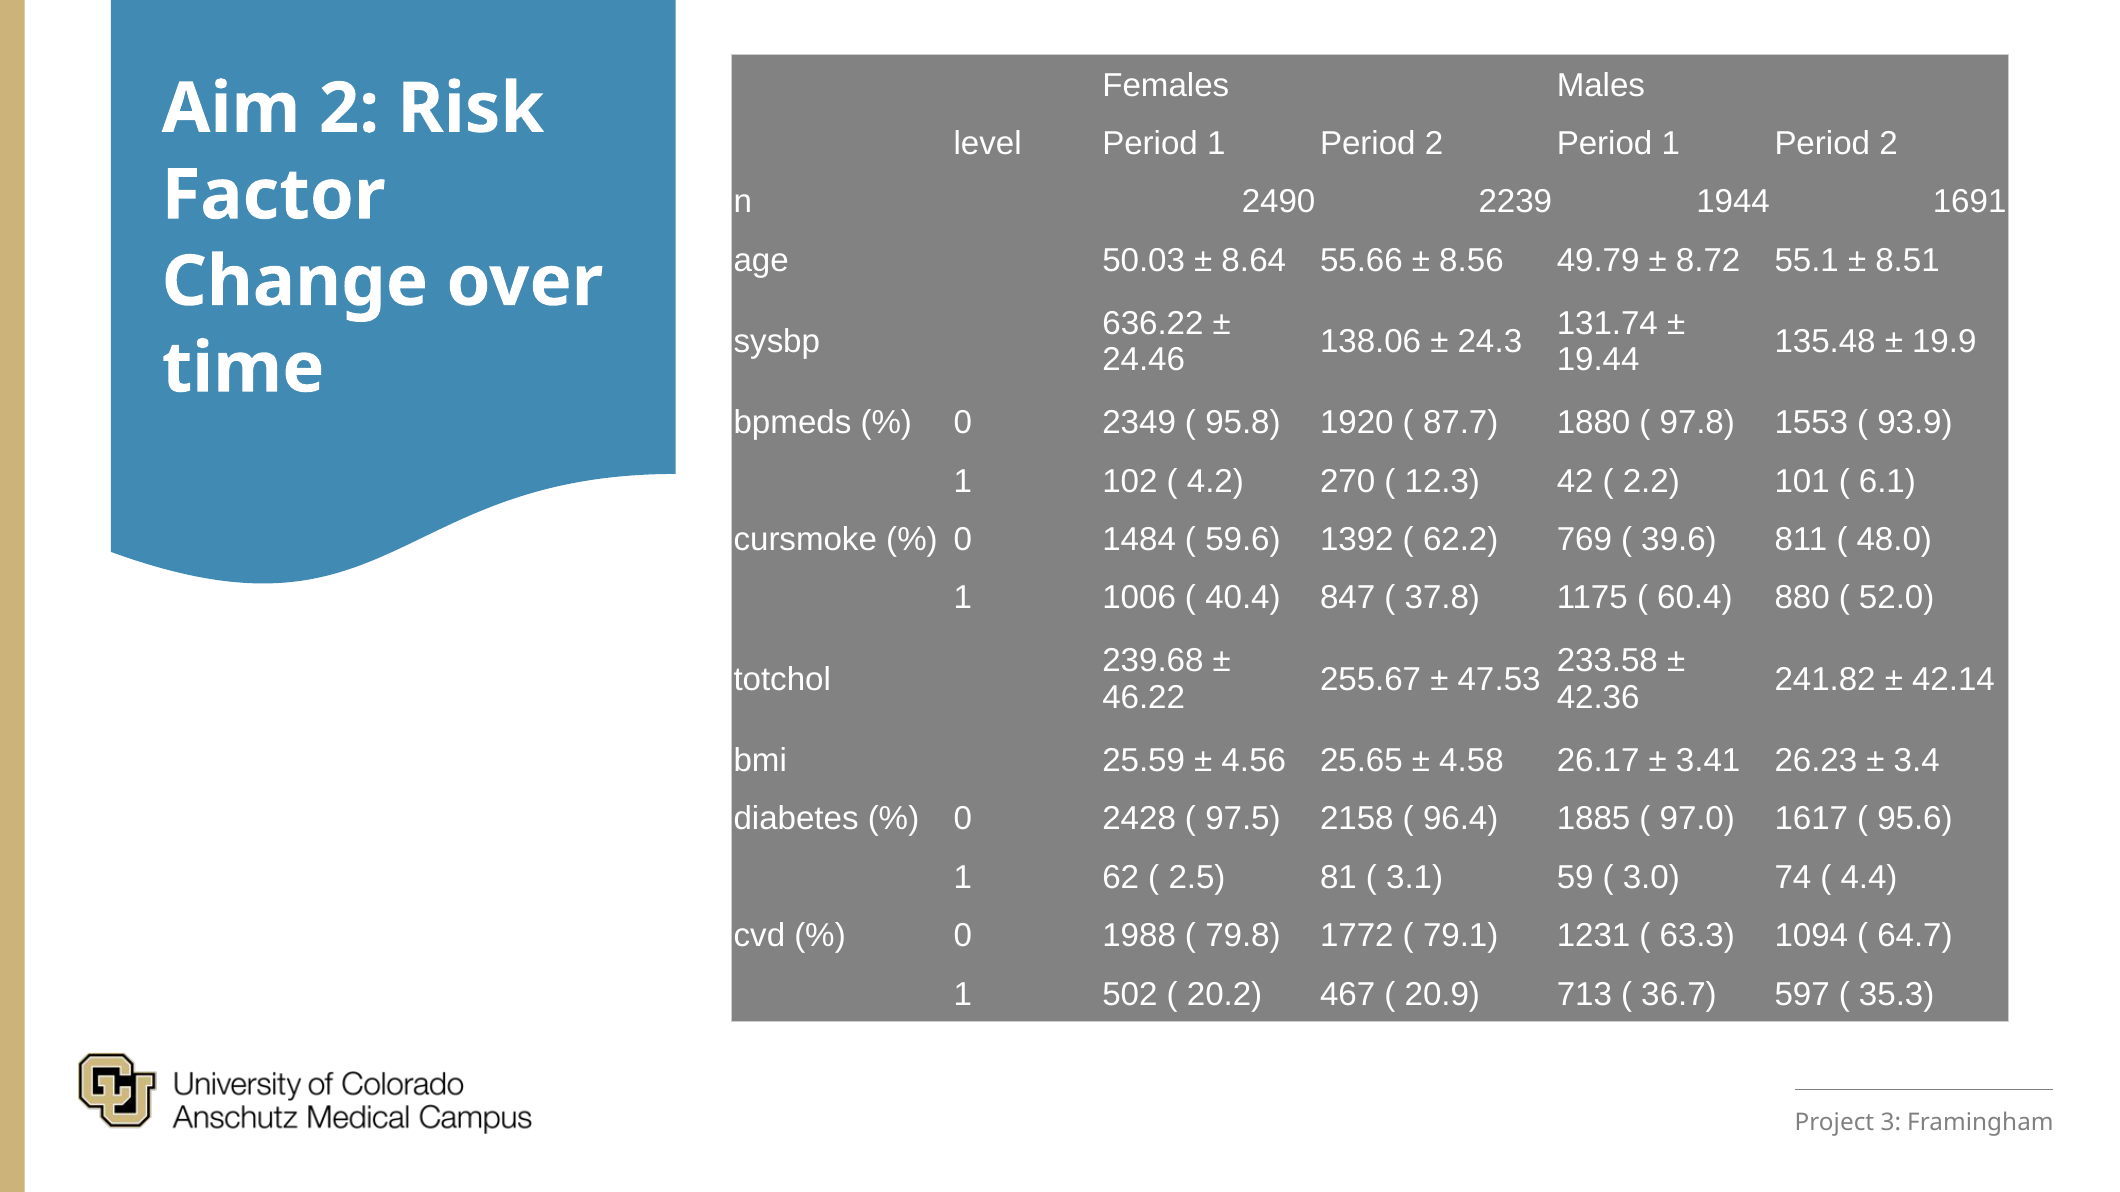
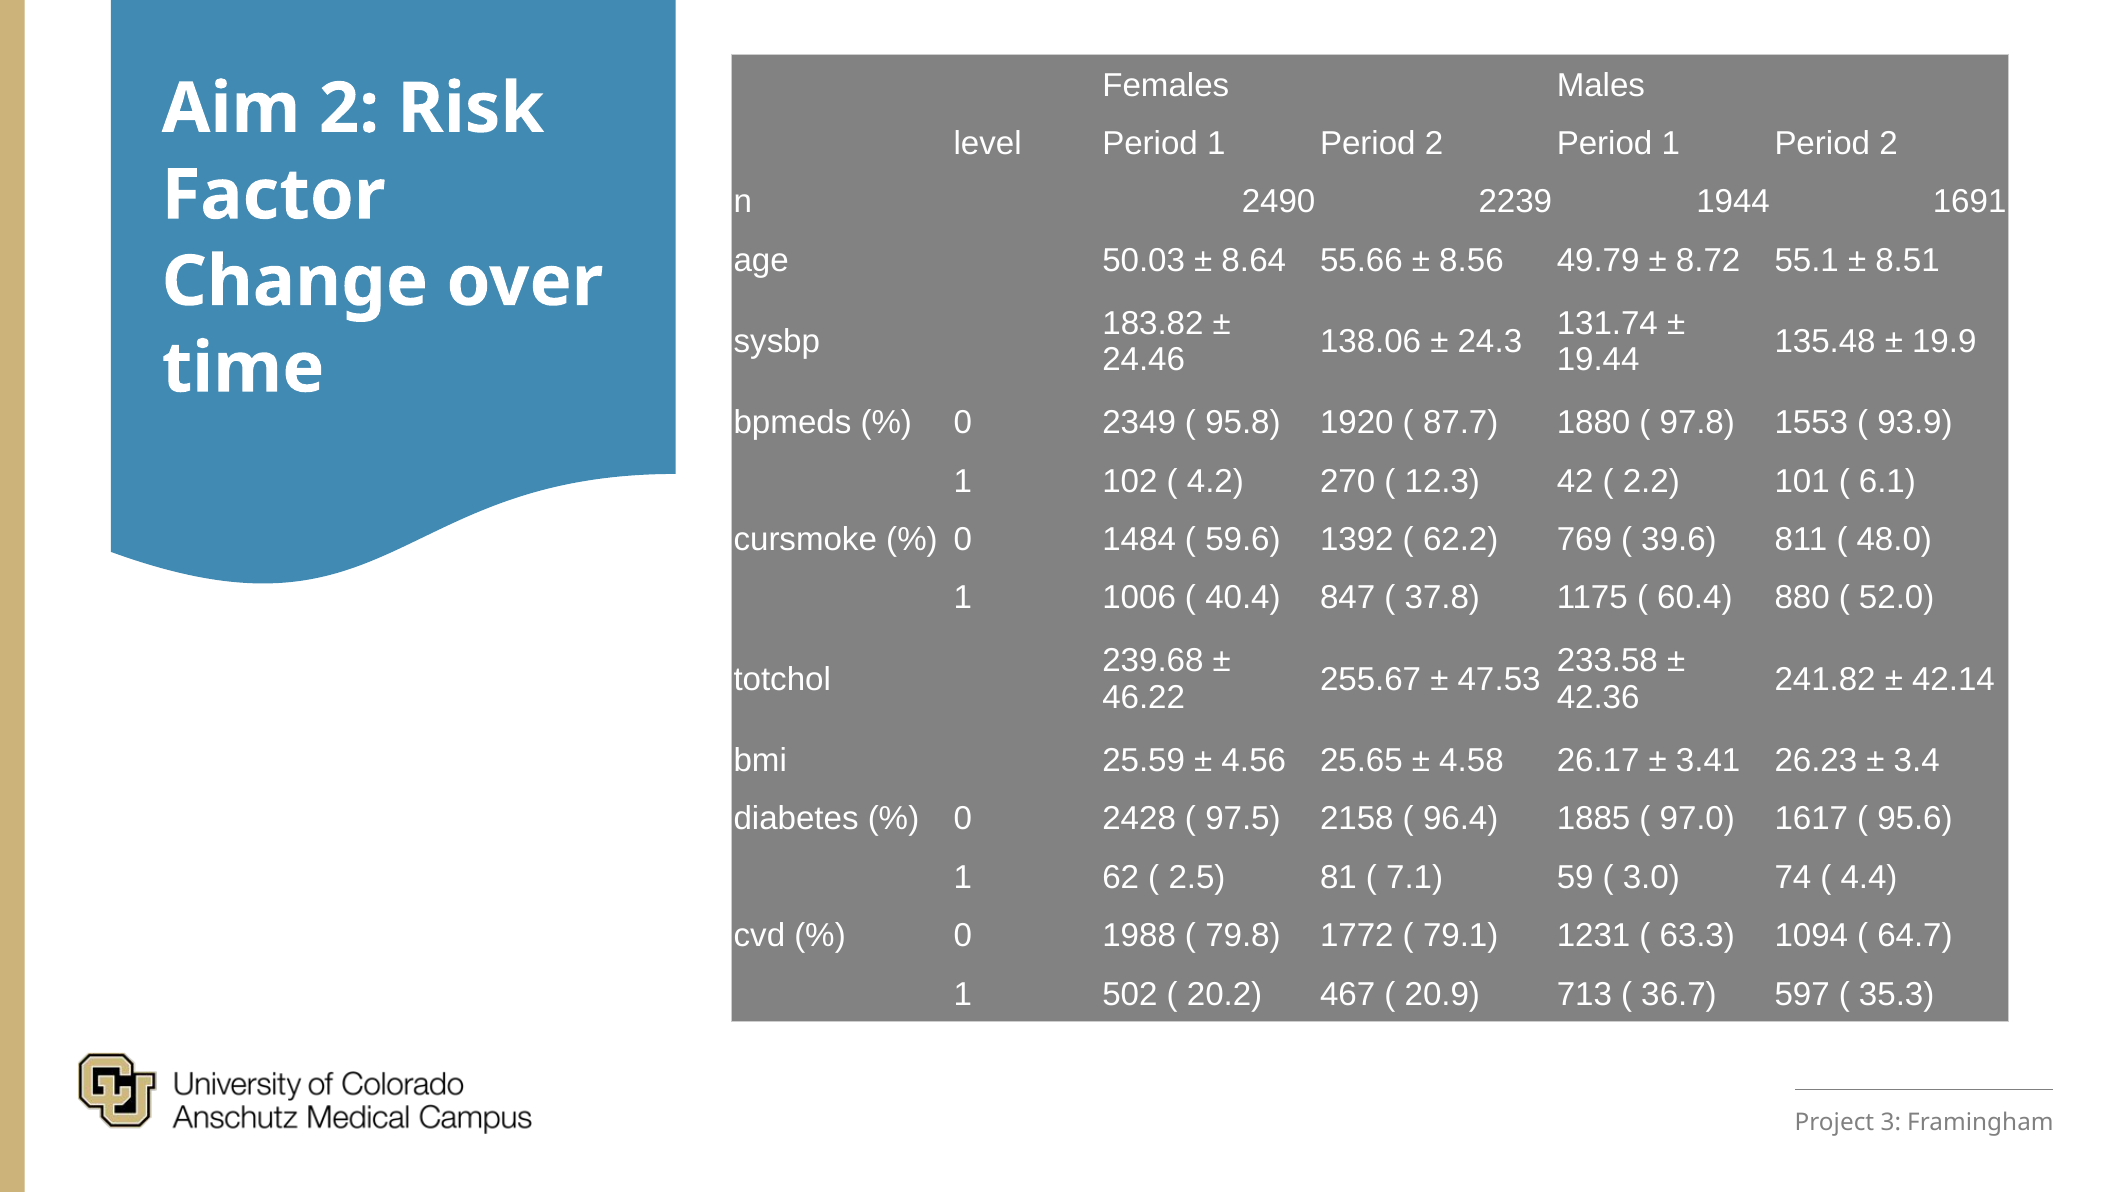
636.22: 636.22 -> 183.82 (1153, 323)
3.1: 3.1 -> 7.1 (1415, 878)
